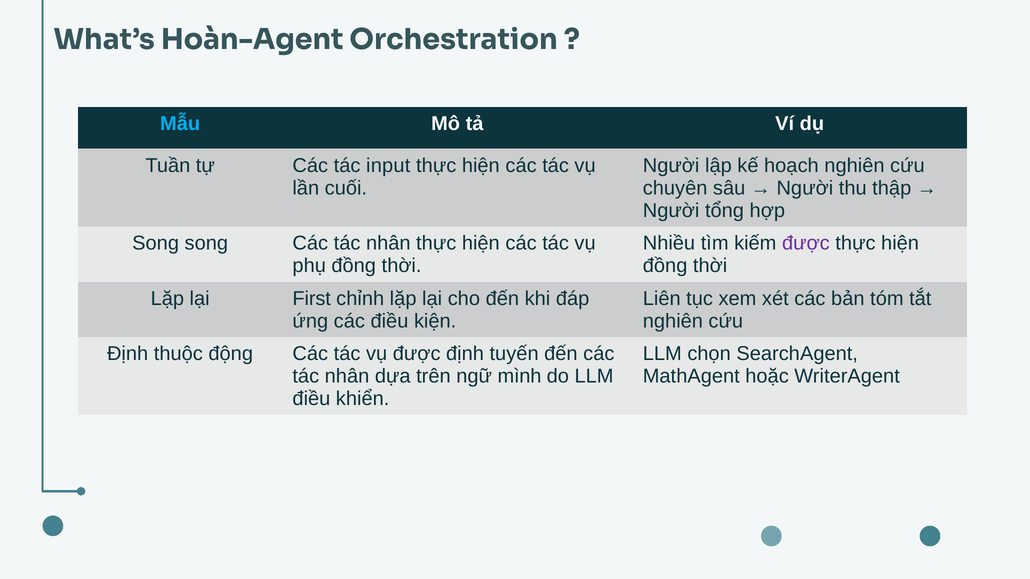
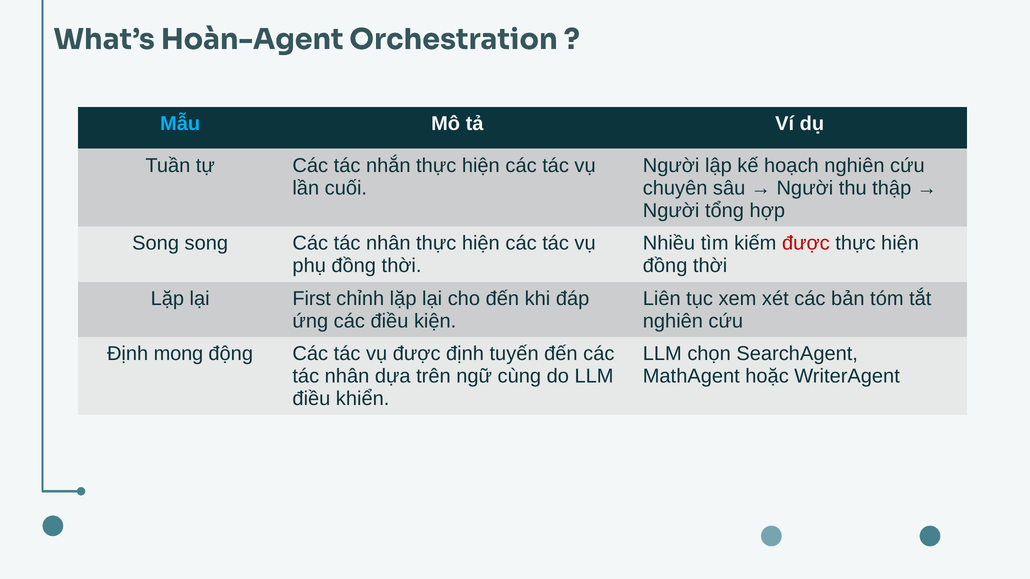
input: input -> nhắn (388, 166)
được colour: purple -> red (806, 243)
thuộc: thuộc -> mong (178, 354)
mình: mình -> cùng (519, 377)
